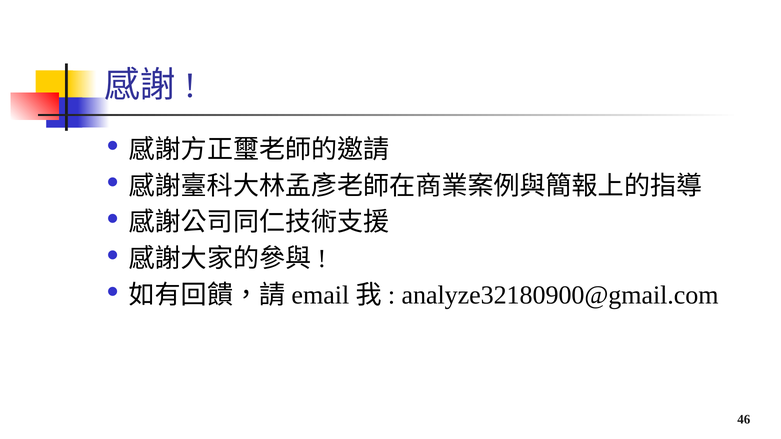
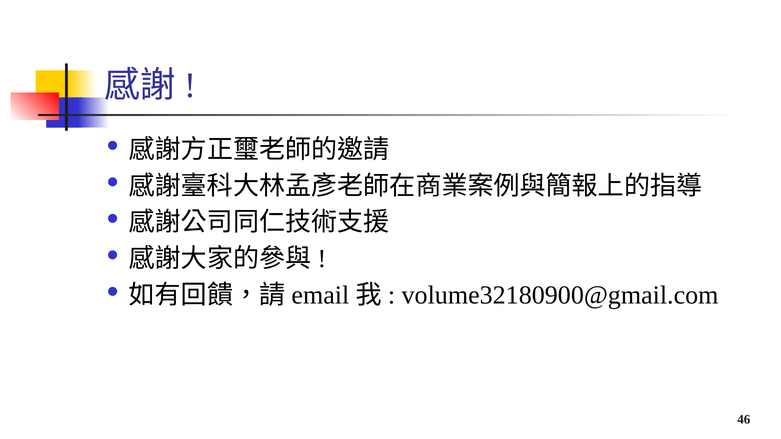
analyze32180900@gmail.com: analyze32180900@gmail.com -> volume32180900@gmail.com (560, 295)
